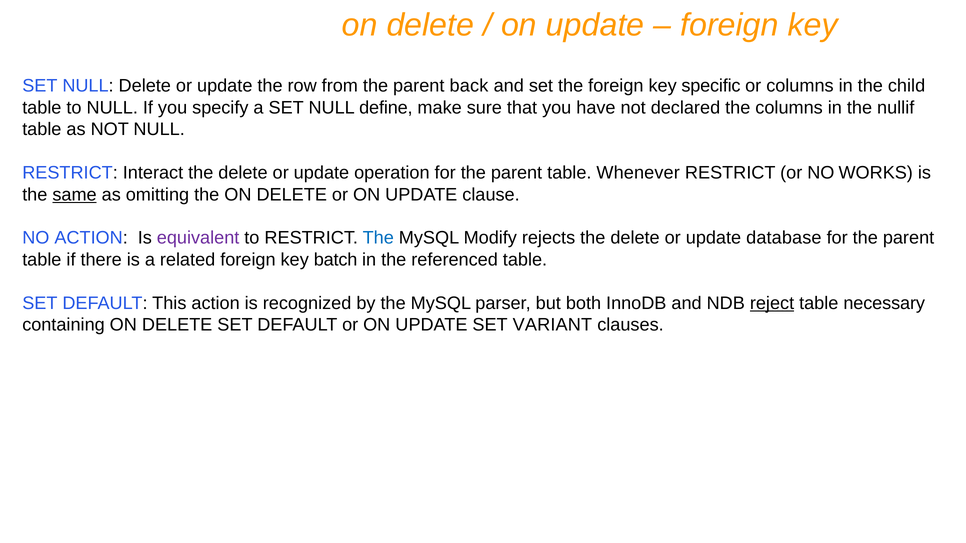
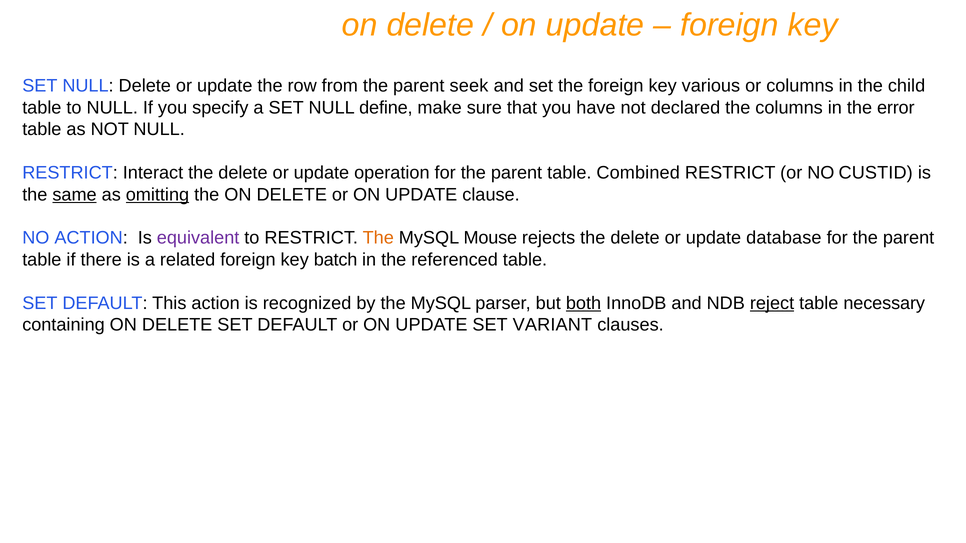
back: back -> seek (469, 86)
specific: specific -> various (711, 86)
nullif: nullif -> error (896, 108)
Whenever: Whenever -> Combined (638, 173)
WORKS: WORKS -> CUSTID (876, 173)
omitting underline: none -> present (157, 195)
The colour: blue -> orange (378, 238)
Modify: Modify -> Mouse (490, 238)
both underline: none -> present (583, 303)
